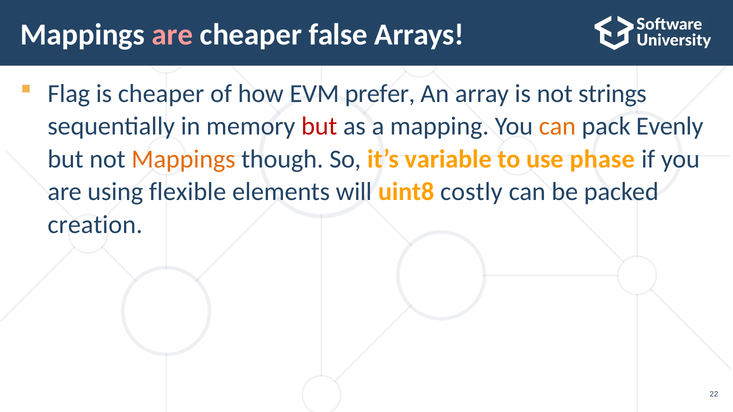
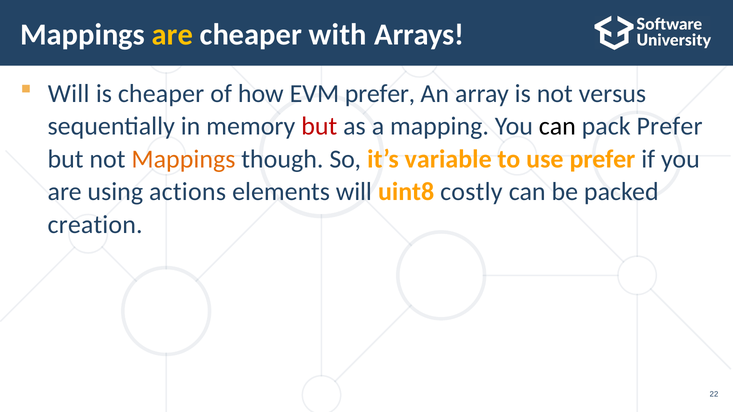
are colour: pink -> yellow (172, 35)
false: false -> with (338, 35)
Flag: Flag -> Will (69, 94)
strings: strings -> versus (612, 94)
can colour: orange -> black (557, 126)
pack Evenly: Evenly -> Prefer (670, 126)
use phase: phase -> prefer (602, 159)
flexible: flexible -> actions (188, 192)
